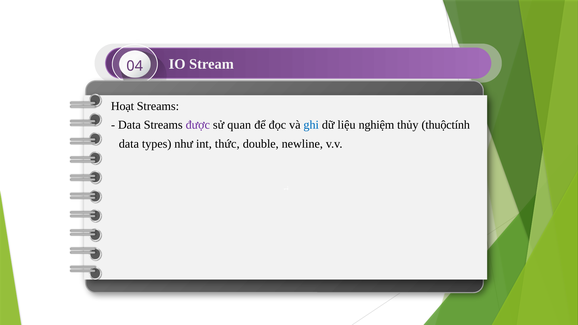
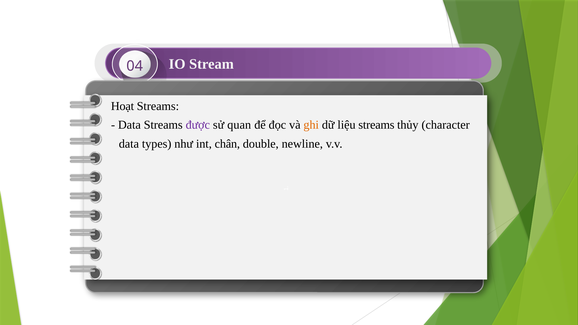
ghi colour: blue -> orange (311, 125)
liệu nghiệm: nghiệm -> streams (376, 125)
thuộctính: thuộctính -> character (446, 125)
thức: thức -> chân (227, 144)
